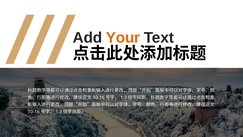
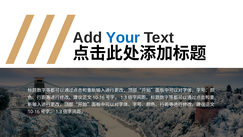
Your colour: orange -> blue (123, 38)
